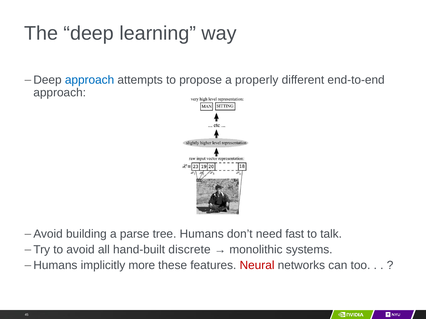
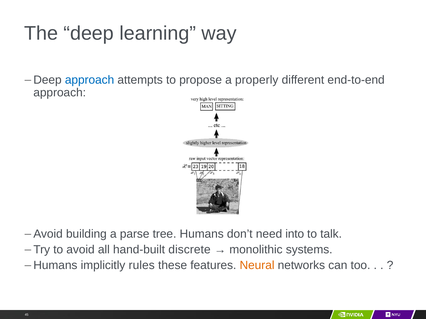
fast: fast -> into (295, 234)
more: more -> rules (142, 266)
Neural colour: red -> orange (257, 266)
